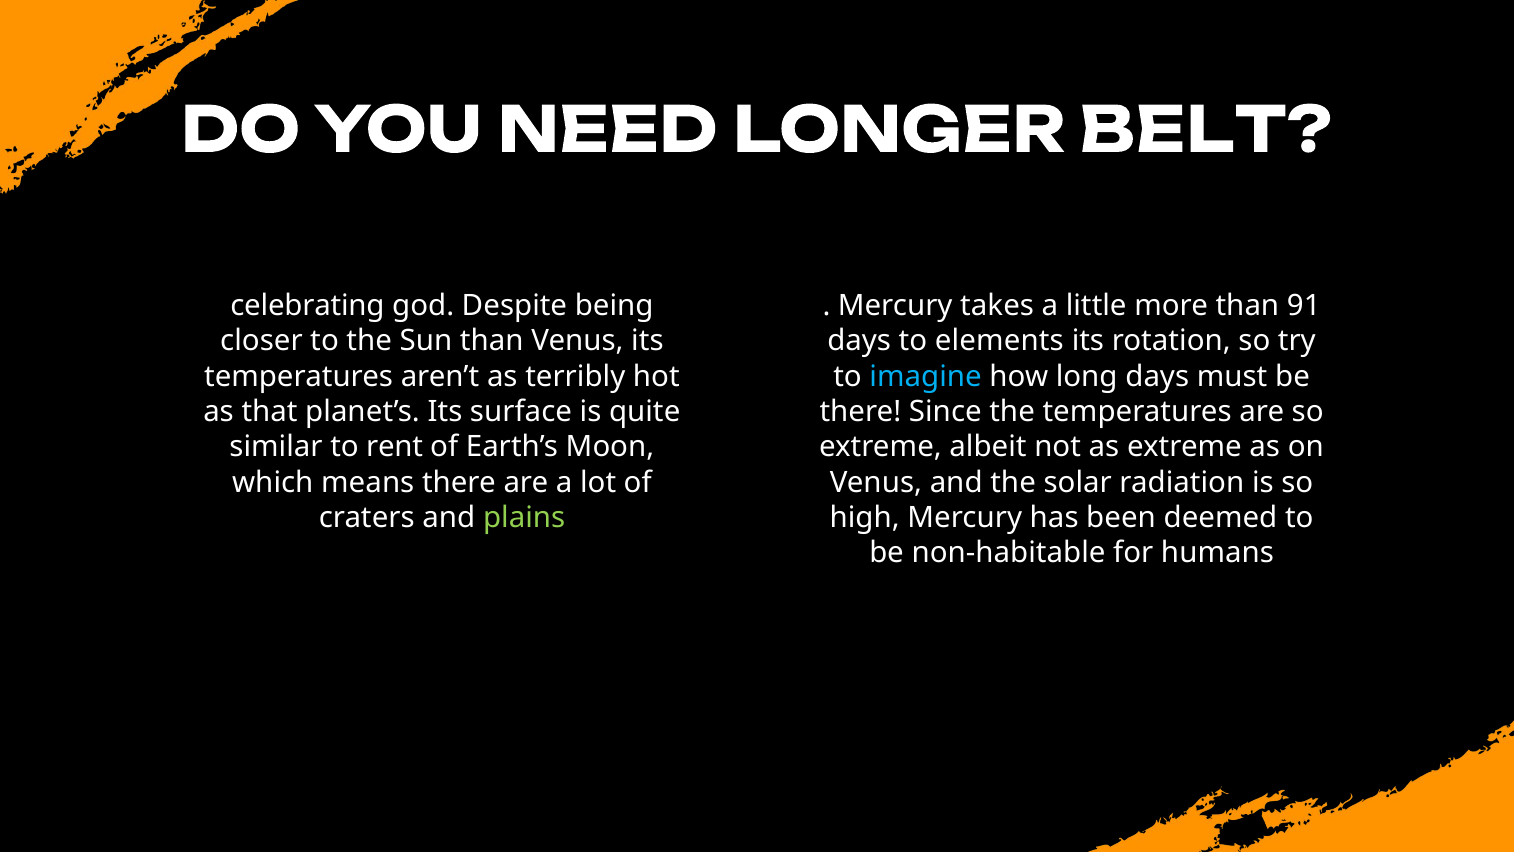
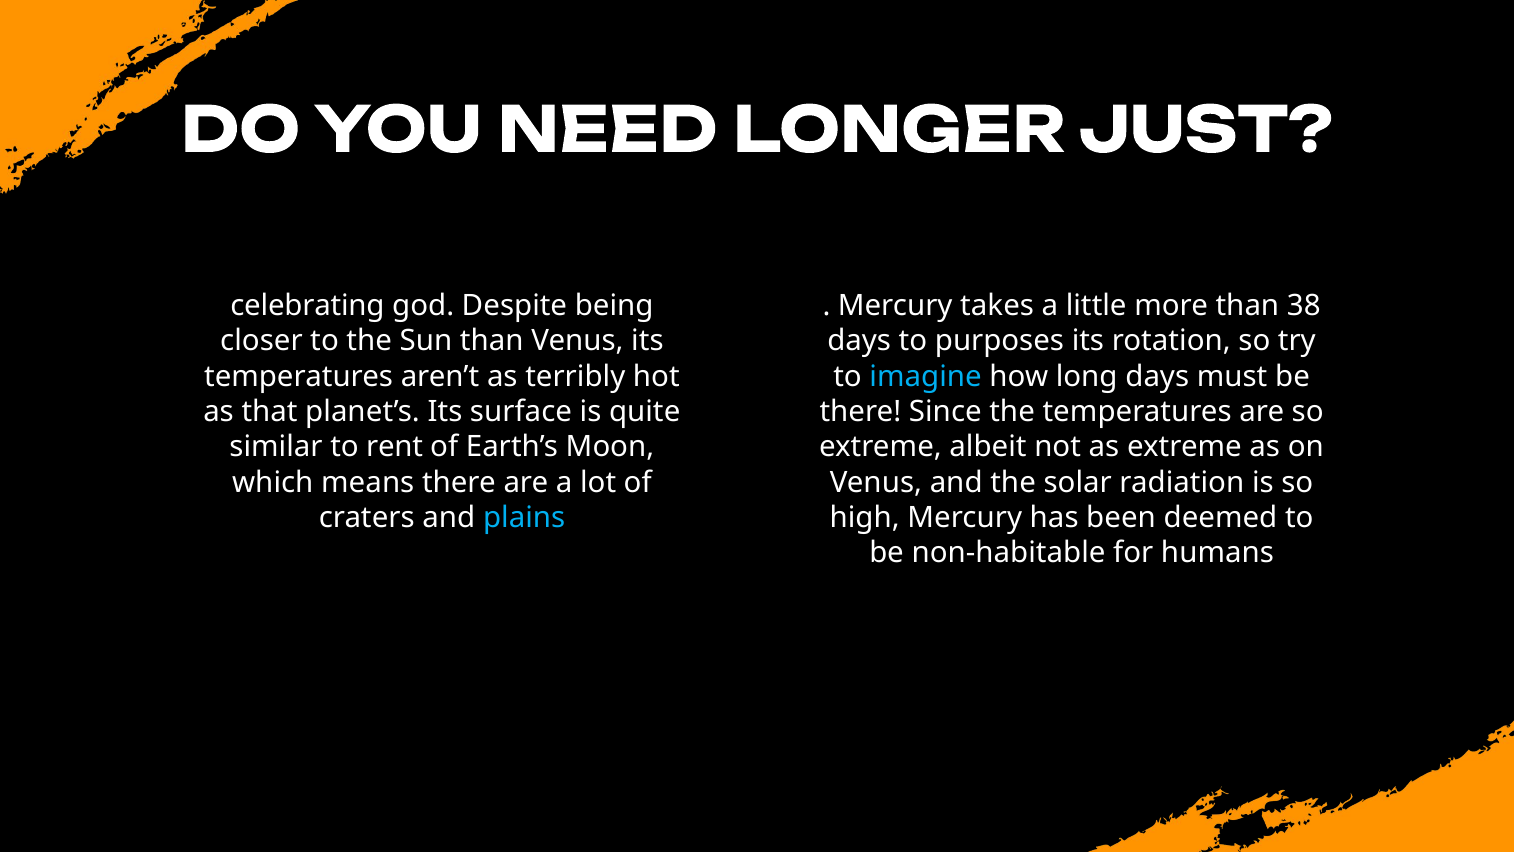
BELT: BELT -> JUST (1206, 131)
91: 91 -> 38 (1304, 306)
elements: elements -> purposes (999, 341)
plains colour: light green -> light blue (524, 518)
